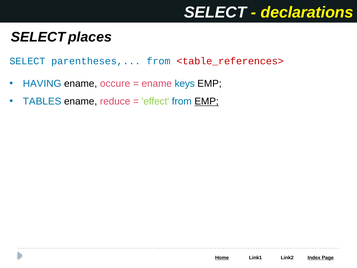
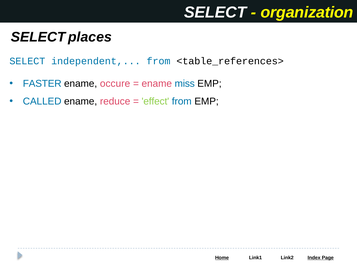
declarations: declarations -> organization (307, 12)
parentheses: parentheses -> independent (96, 61)
<table_references> colour: red -> black (230, 61)
HAVING: HAVING -> FASTER (42, 84)
keys: keys -> miss (185, 84)
TABLES: TABLES -> CALLED (42, 101)
EMP underline: present -> none (207, 101)
